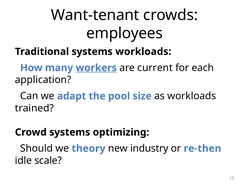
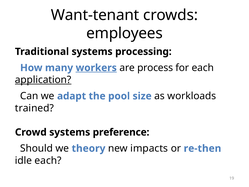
systems workloads: workloads -> processing (143, 52)
current: current -> process (155, 68)
application underline: none -> present (43, 80)
optimizing: optimizing -> preference (121, 132)
industry: industry -> impacts (149, 148)
idle scale: scale -> each (48, 160)
